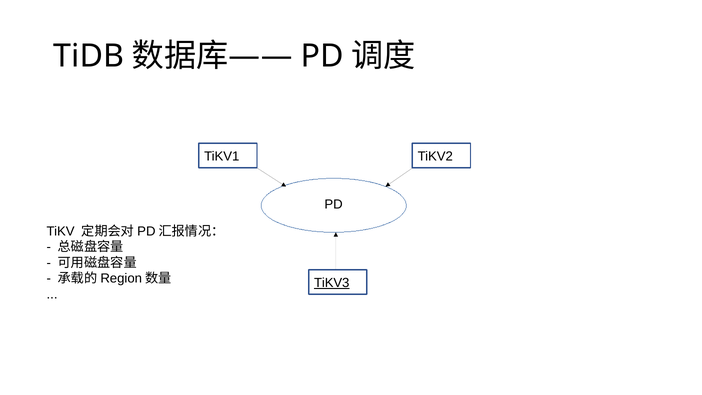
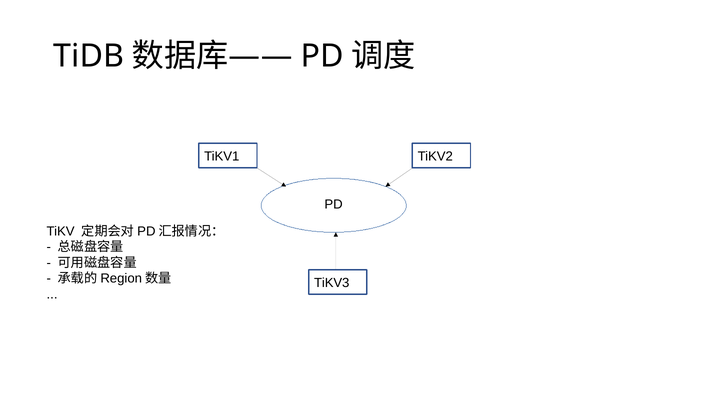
TiKV3 underline: present -> none (332, 283)
